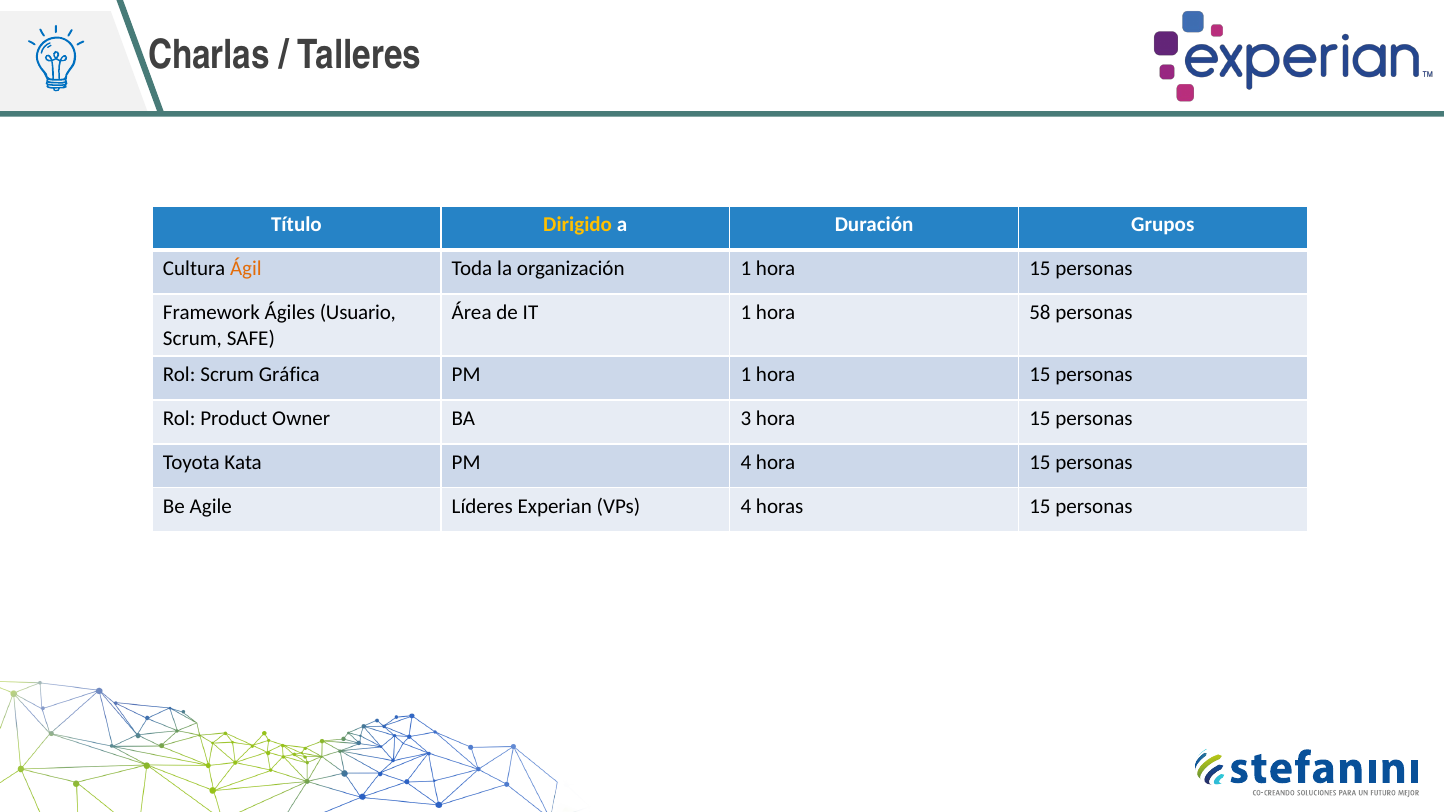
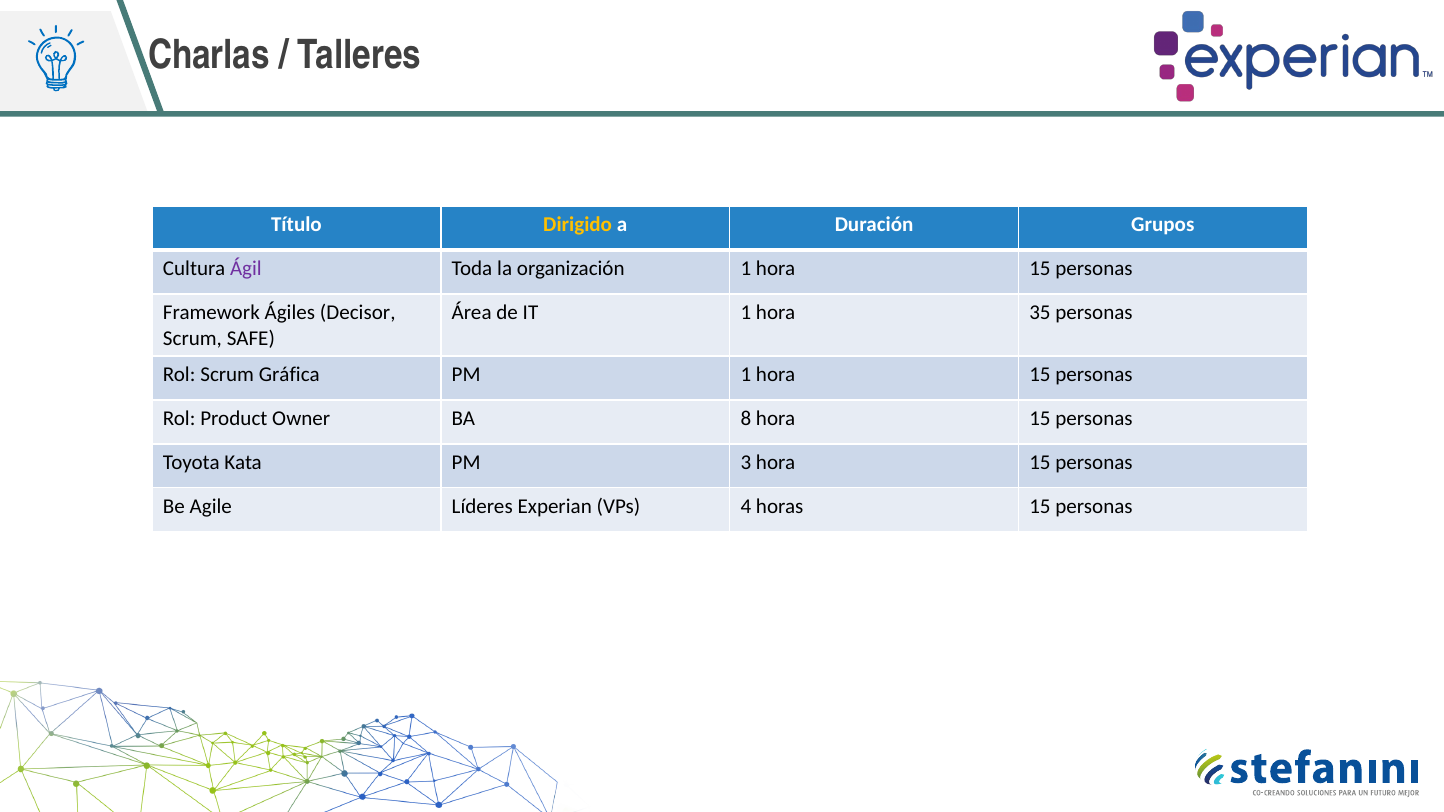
Ágil colour: orange -> purple (246, 269)
Usuario: Usuario -> Decisor (358, 313)
58: 58 -> 35 (1040, 313)
3: 3 -> 8 (746, 419)
PM 4: 4 -> 3 (746, 463)
